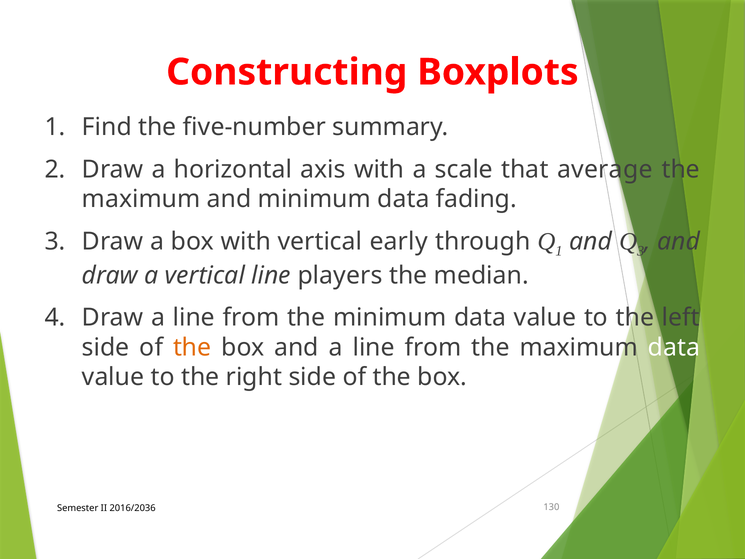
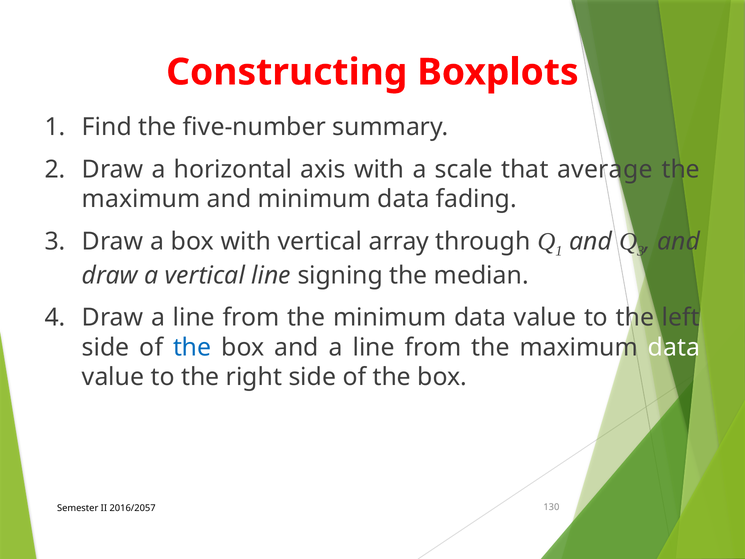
early: early -> array (399, 241)
players: players -> signing (340, 275)
the colour: orange -> blue (192, 347)
2016/2036: 2016/2036 -> 2016/2057 (133, 508)
